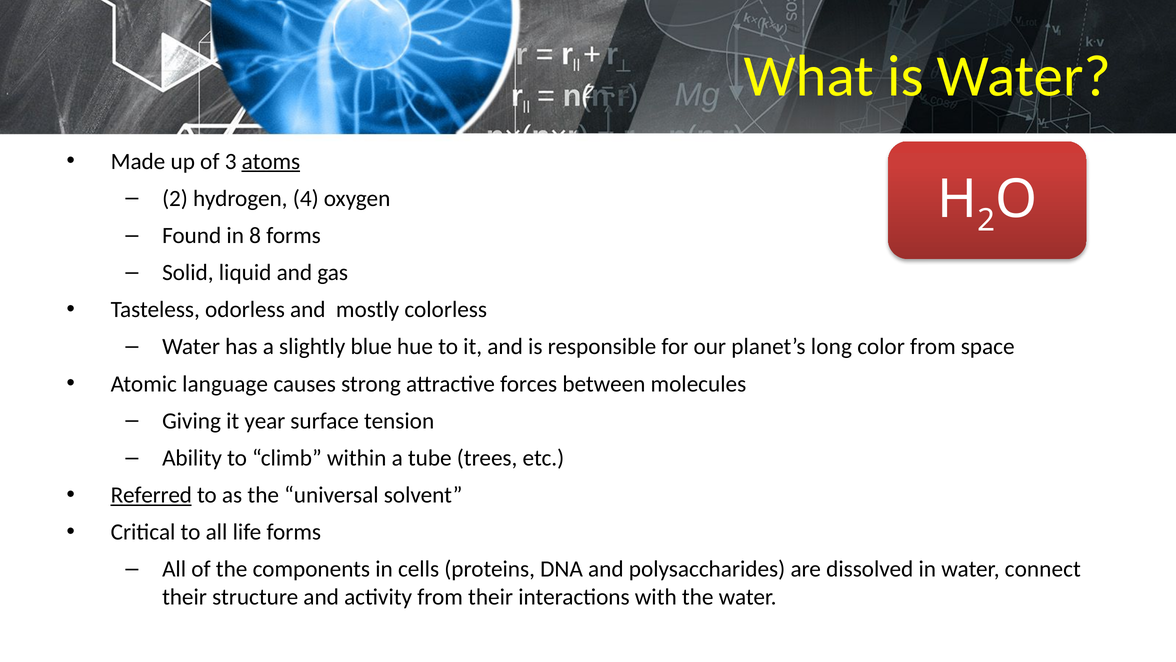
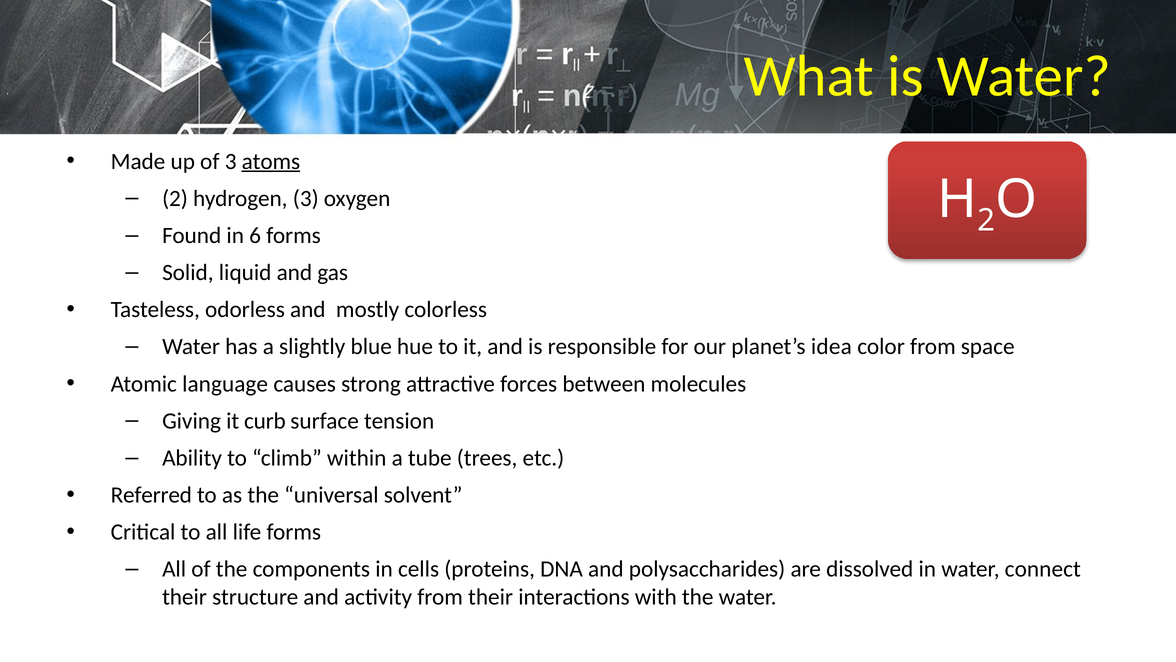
hydrogen 4: 4 -> 3 (306, 198)
8: 8 -> 6 (255, 235)
long: long -> idea (831, 347)
year: year -> curb (265, 421)
Referred underline: present -> none (151, 495)
